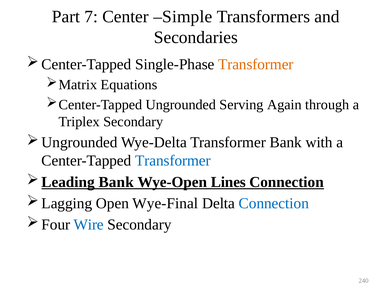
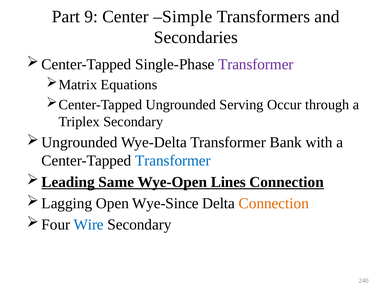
7: 7 -> 9 (91, 17)
Transformer colour: orange -> purple (256, 64)
Again: Again -> Occur (284, 105)
Bank: Bank -> Same (116, 182)
Wye-Final: Wye-Final -> Wye-Since (165, 203)
Connection colour: blue -> orange (274, 203)
